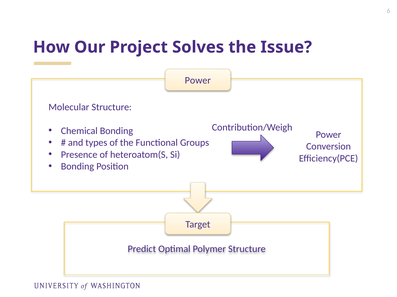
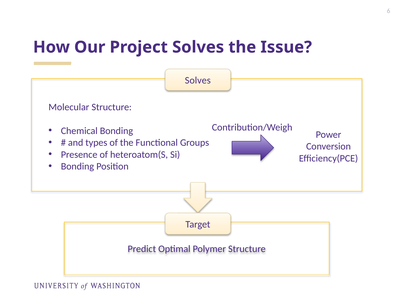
Power: Power -> Solves (198, 81)
